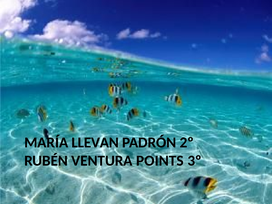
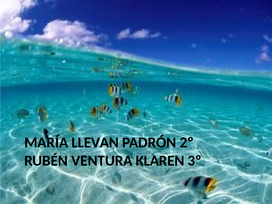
POINTS: POINTS -> KLAREN (160, 161)
